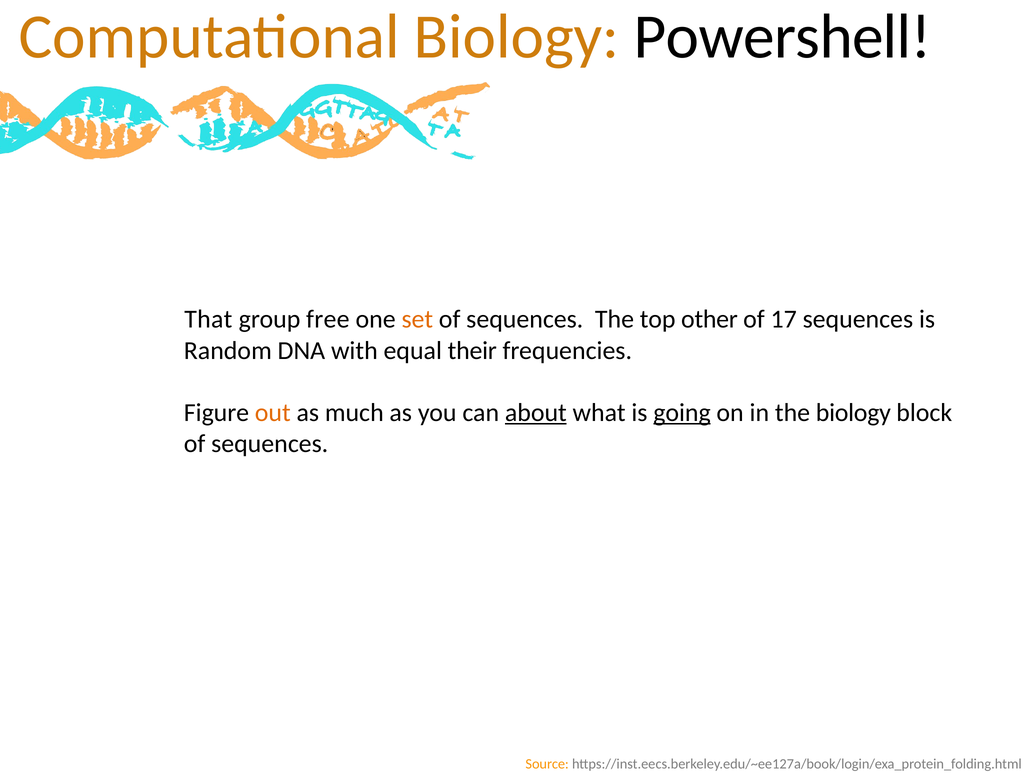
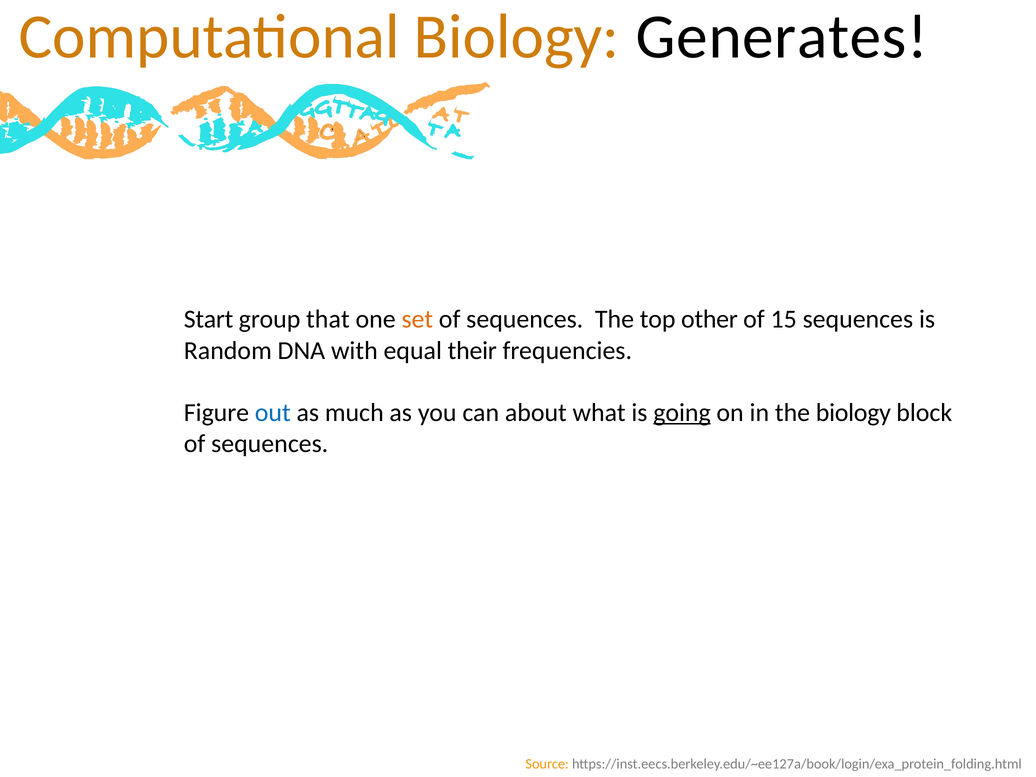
Powershell: Powershell -> Generates (782, 37)
That: That -> Start (209, 319)
free: free -> that (328, 319)
17: 17 -> 15 (784, 319)
out colour: orange -> blue (273, 413)
about underline: present -> none (536, 413)
